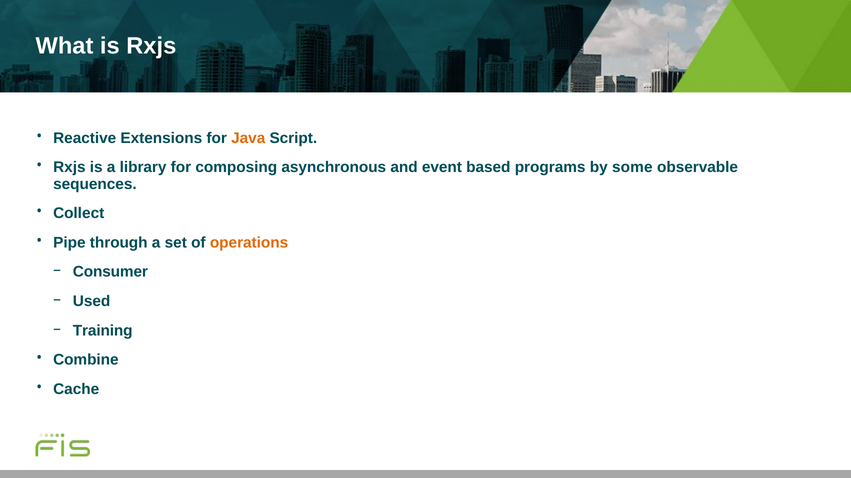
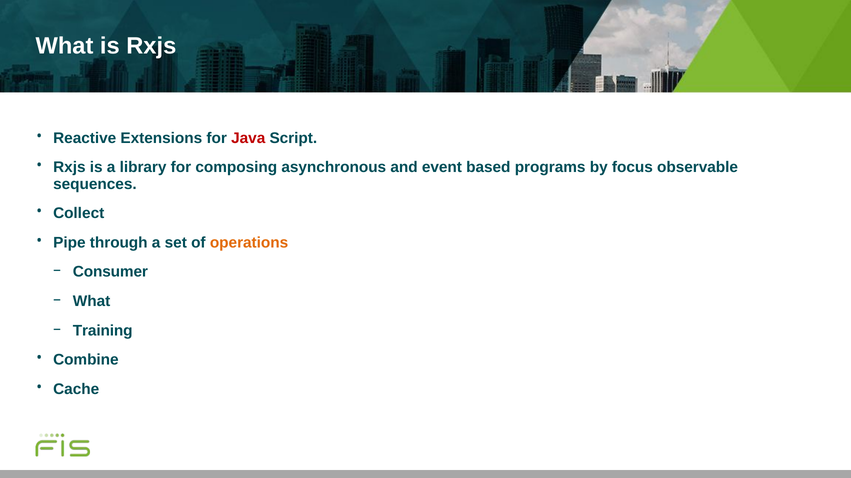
Java colour: orange -> red (248, 138)
some: some -> focus (632, 168)
Used: Used -> What (92, 302)
